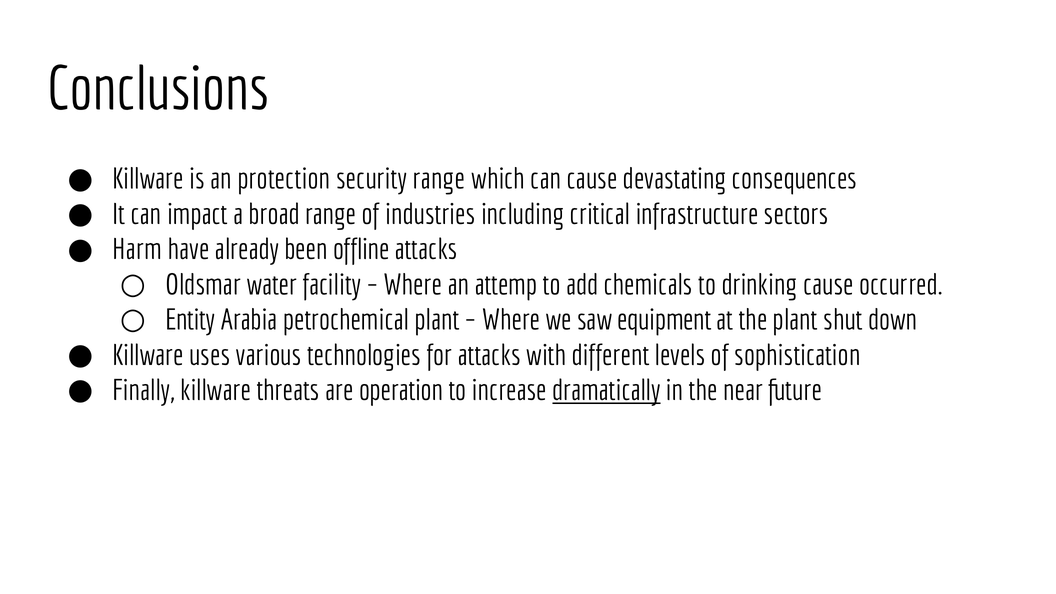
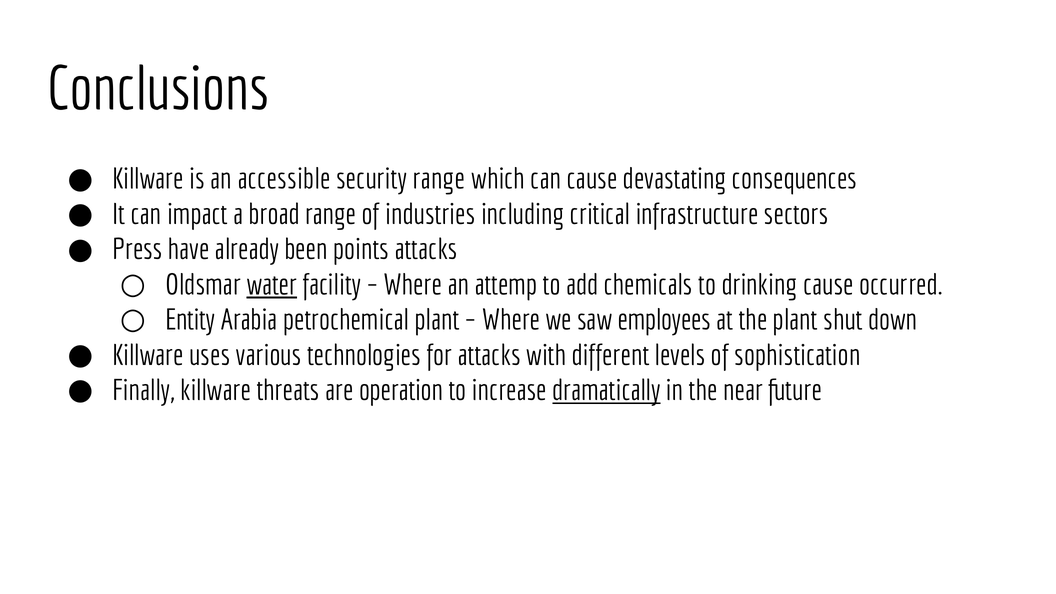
protection: protection -> accessible (284, 179)
Harm: Harm -> Press (137, 250)
offline: offline -> points (361, 250)
water underline: none -> present (272, 285)
equipment: equipment -> employees (664, 320)
